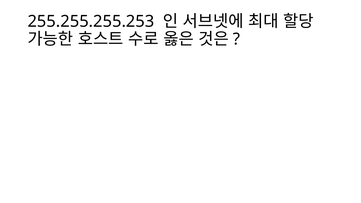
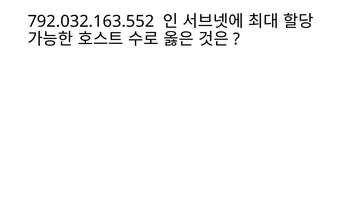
255.255.255.253: 255.255.255.253 -> 792.032.163.552 (91, 21)
